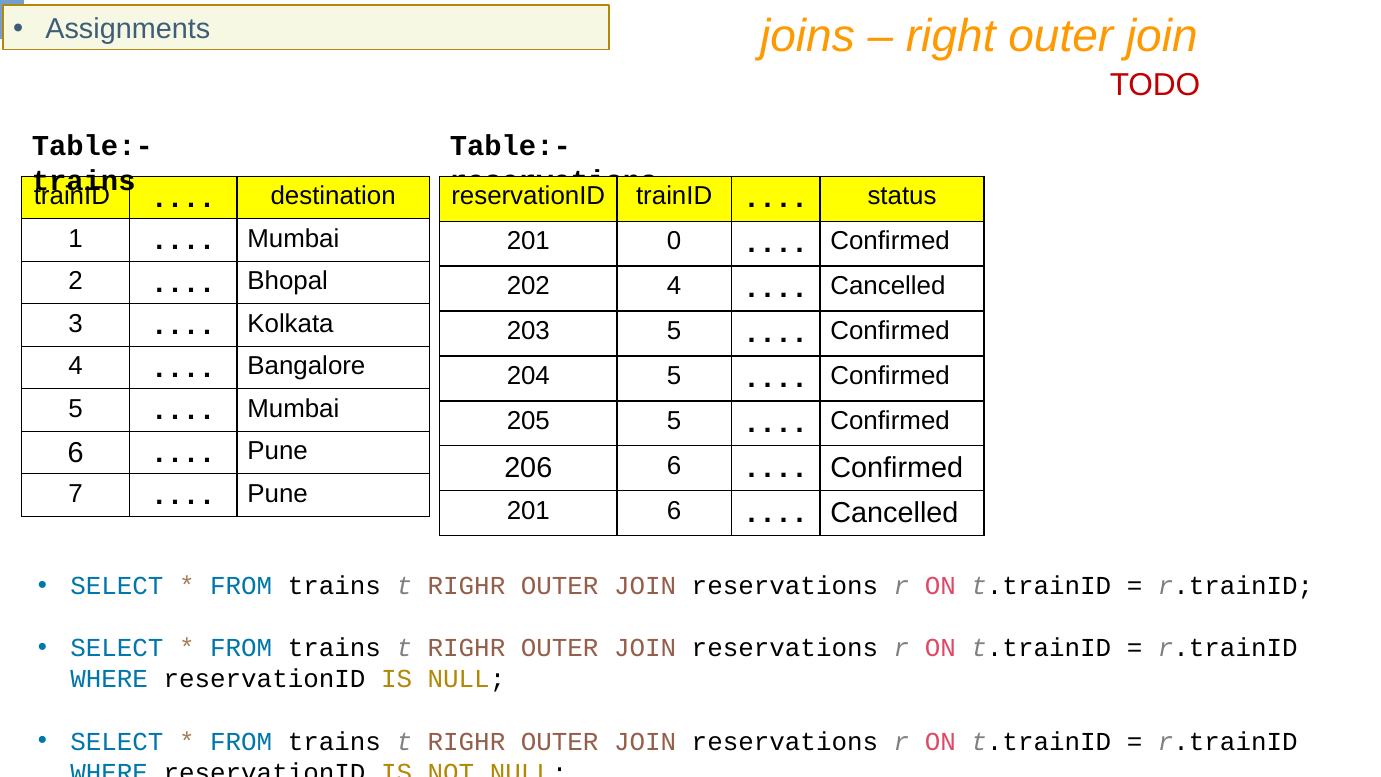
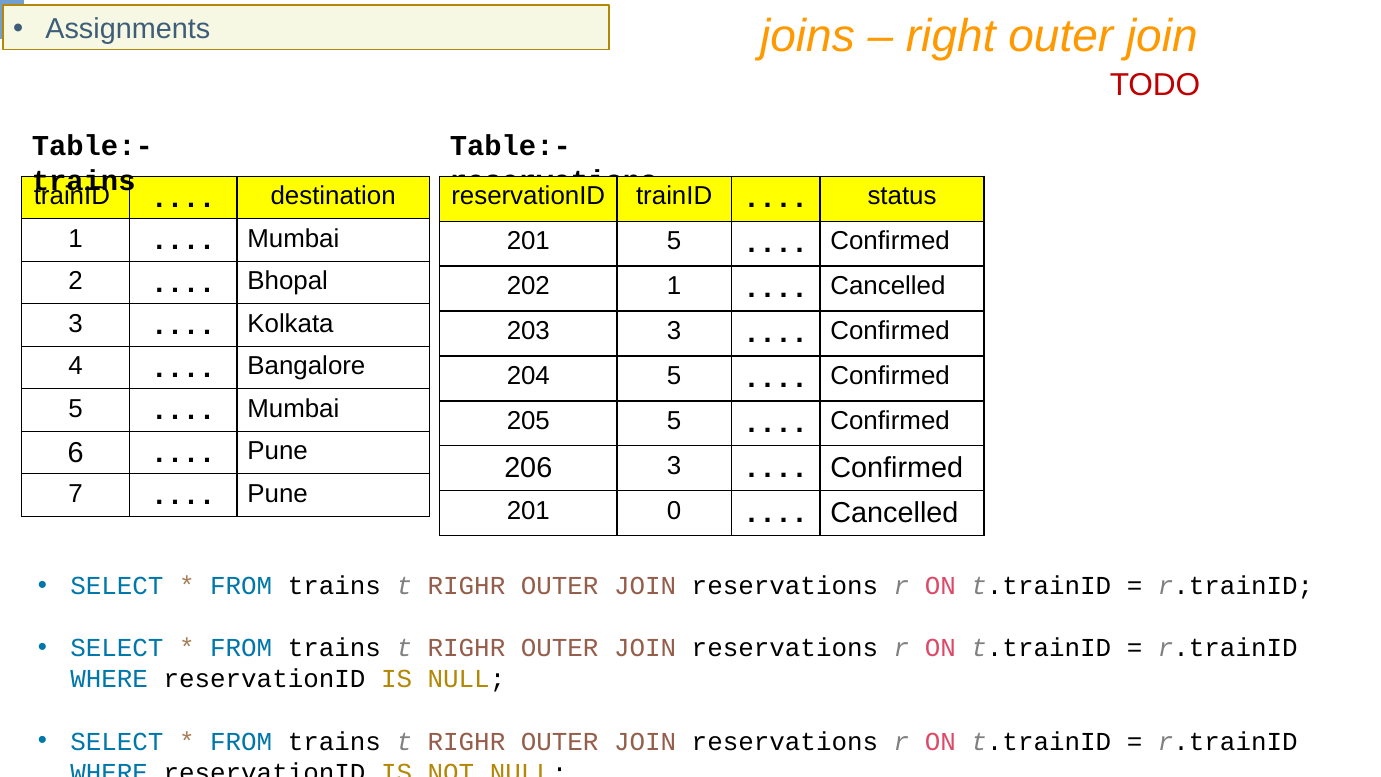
201 0: 0 -> 5 (674, 241)
202 4: 4 -> 1 (674, 286)
203 5: 5 -> 3 (674, 331)
206 6: 6 -> 3 (674, 466)
201 6: 6 -> 0 (674, 511)
